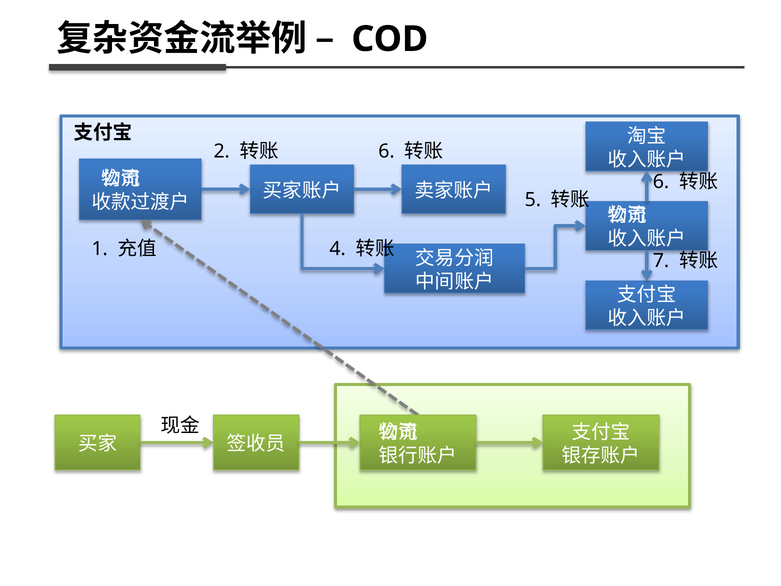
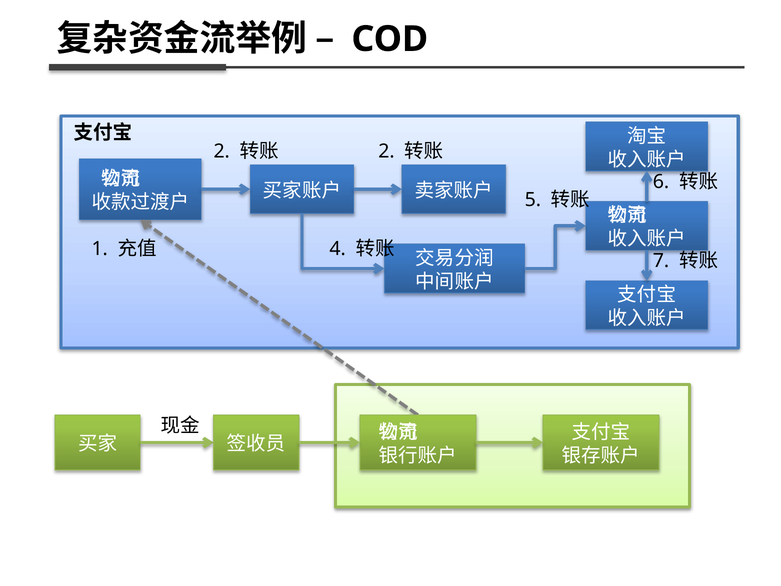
6: 6 -> 2 (386, 151)
